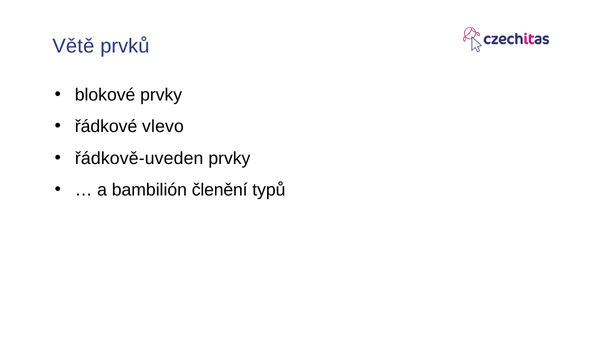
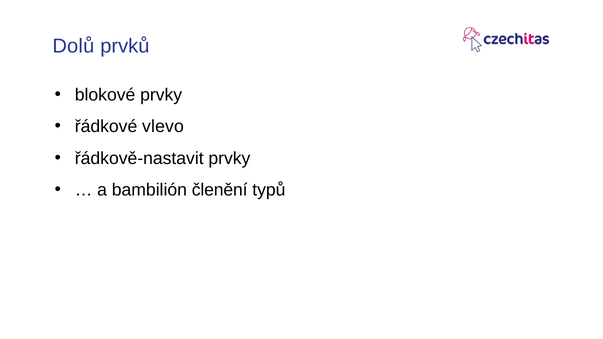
Větě: Větě -> Dolů (73, 46)
řádkově-uveden: řádkově-uveden -> řádkově-nastavit (139, 158)
